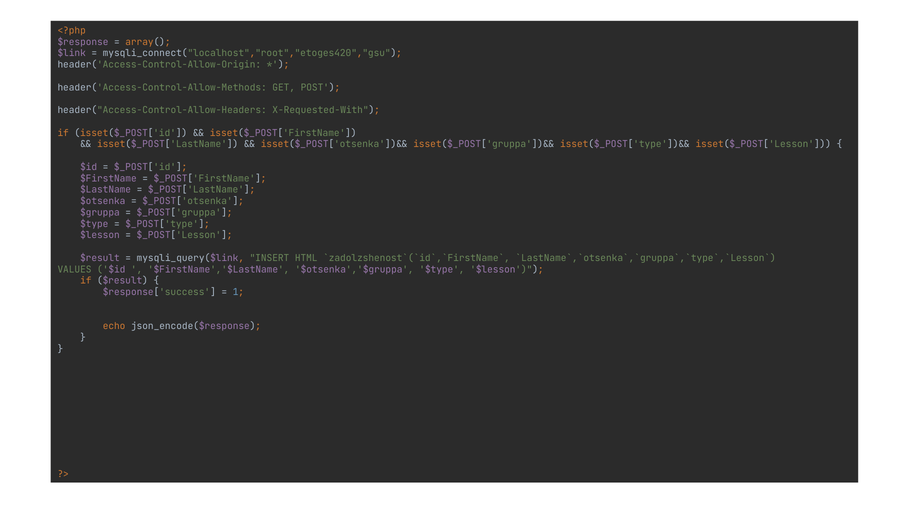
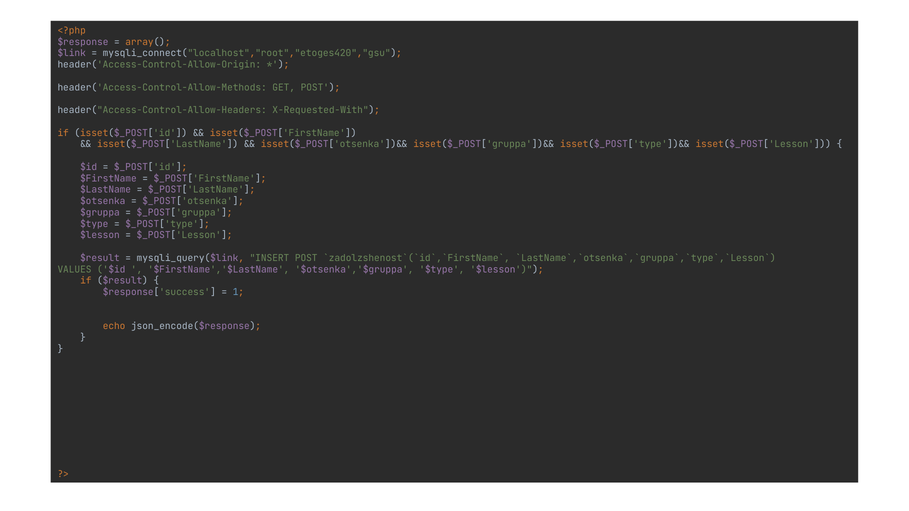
INSERT HTML: HTML -> POST (306, 258)
